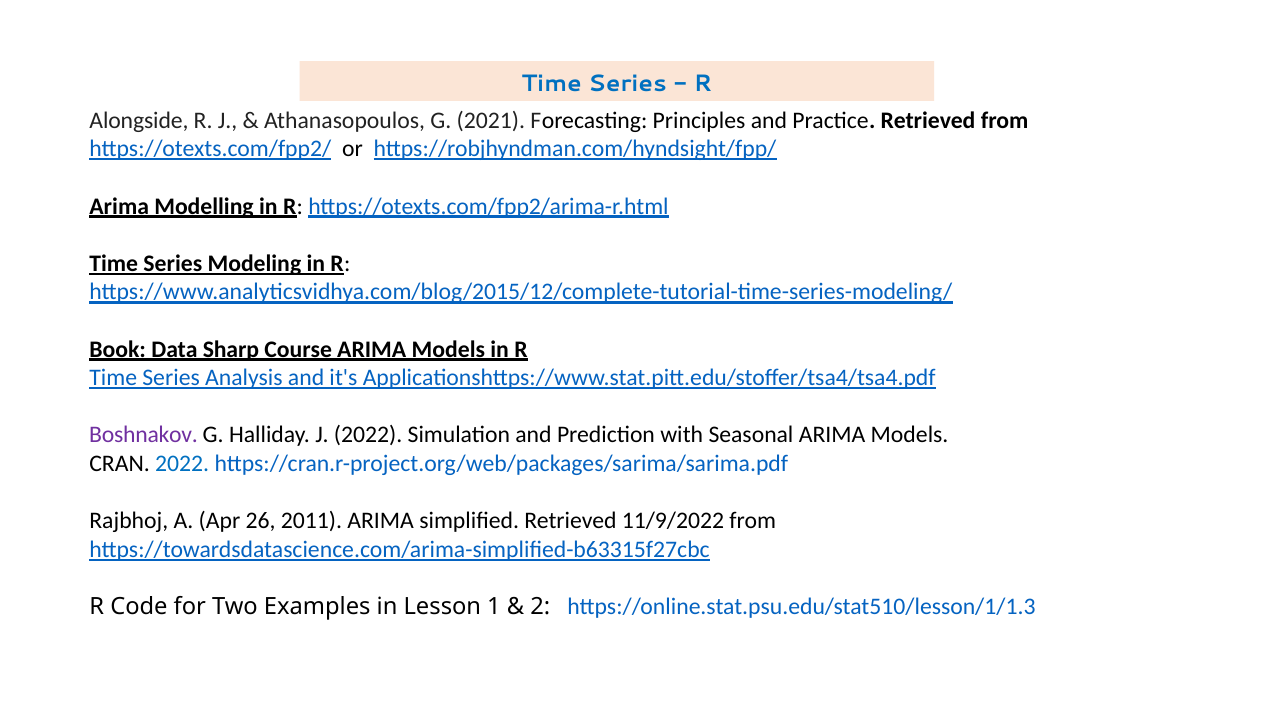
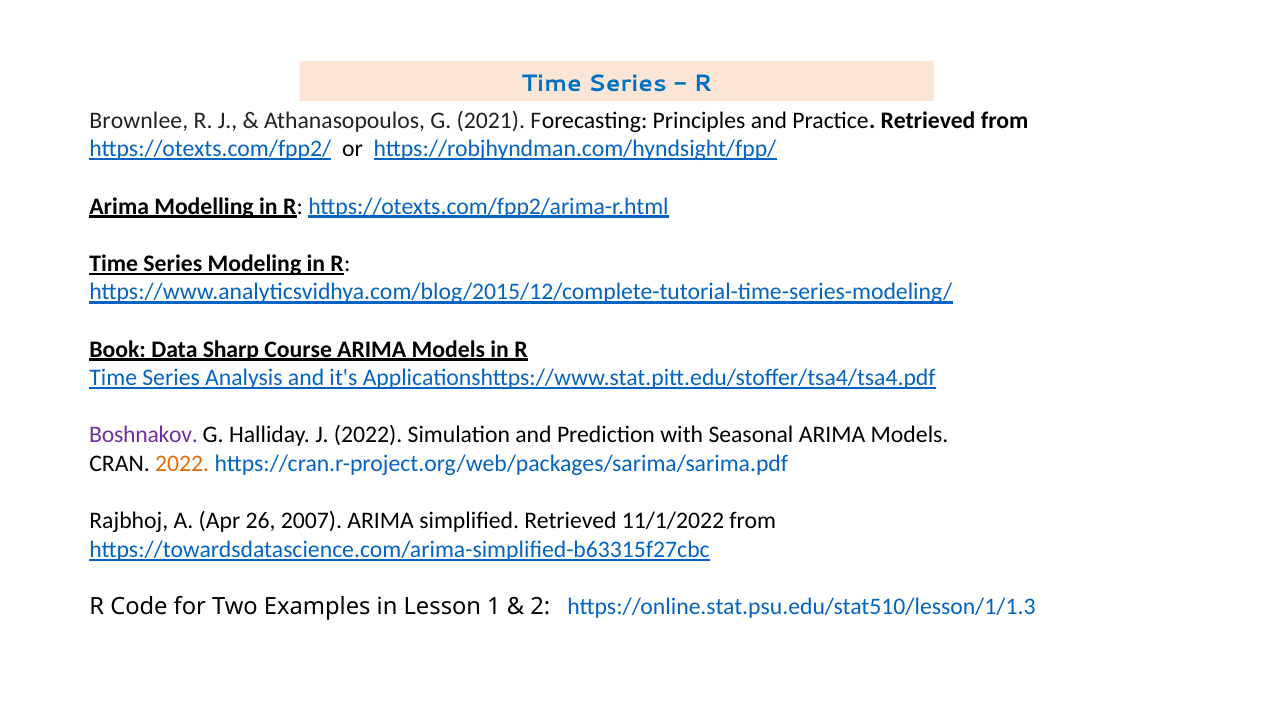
Alongside: Alongside -> Brownlee (139, 120)
2022 colour: blue -> orange (182, 464)
2011: 2011 -> 2007 (311, 521)
11/9/2022: 11/9/2022 -> 11/1/2022 (673, 521)
